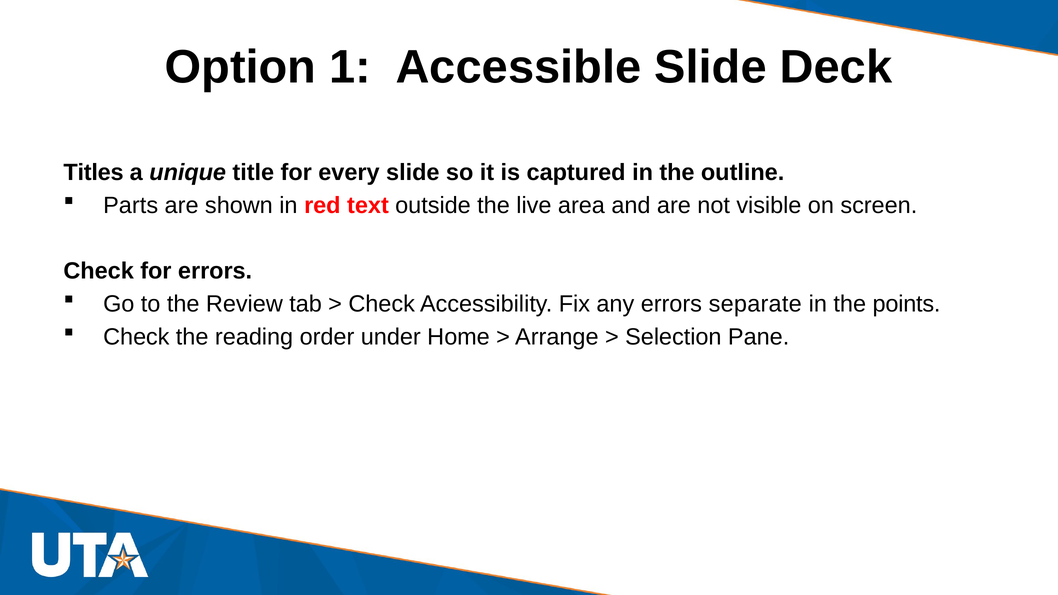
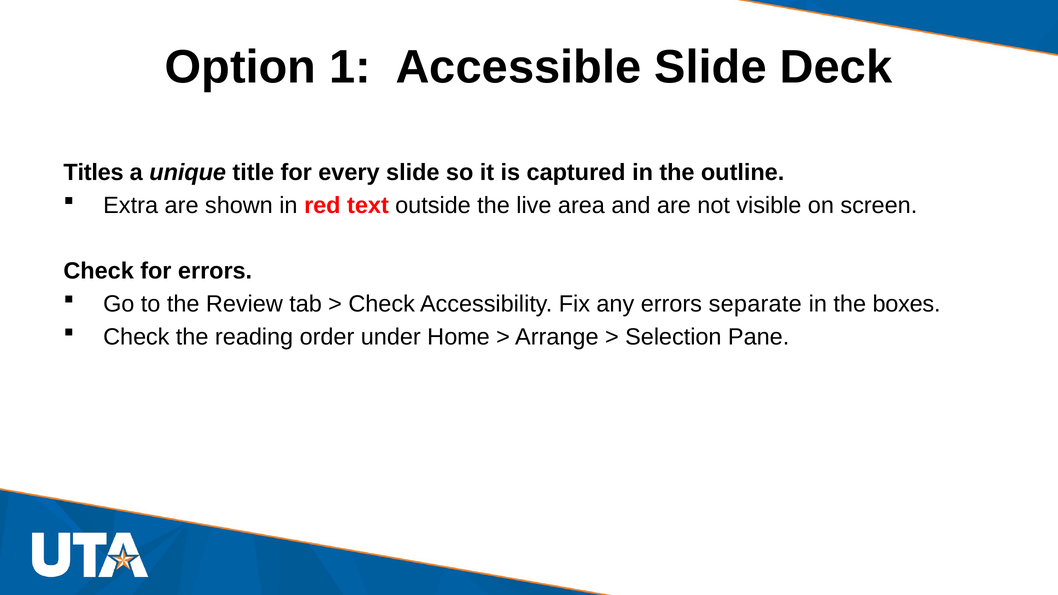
Parts: Parts -> Extra (131, 206)
points: points -> boxes (907, 304)
